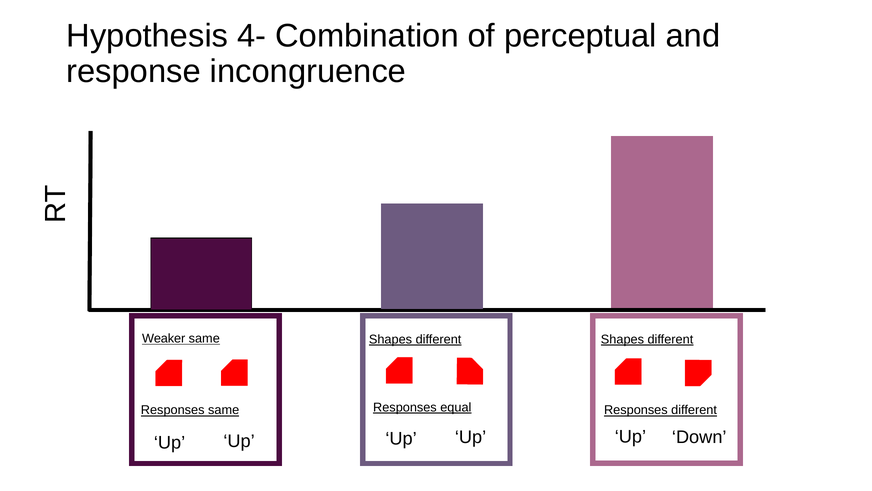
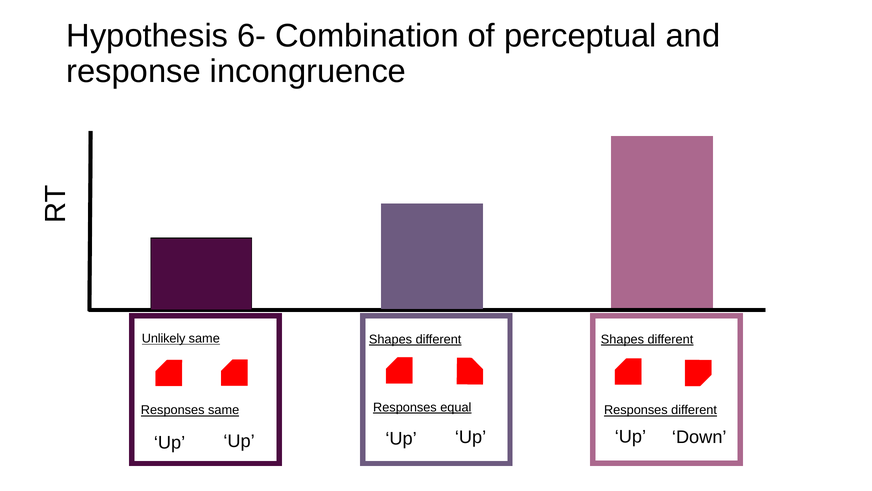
4-: 4- -> 6- (252, 36)
Weaker: Weaker -> Unlikely (164, 338)
